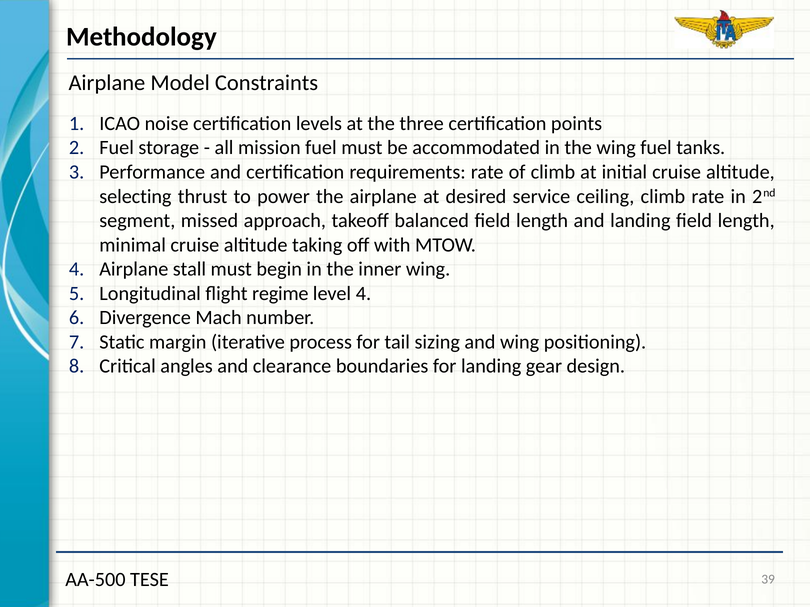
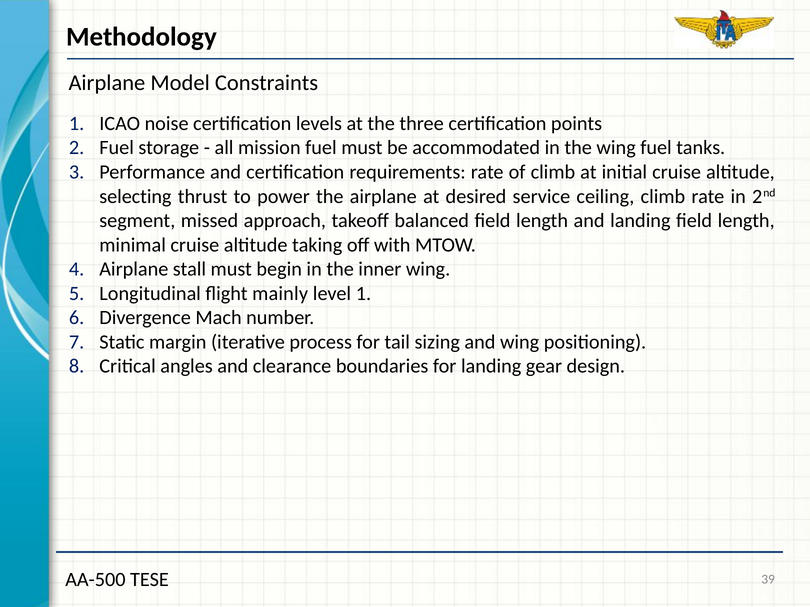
regime: regime -> mainly (280, 294)
level 4: 4 -> 1 (363, 294)
